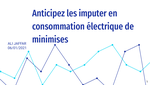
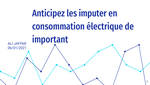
minimises: minimises -> important (50, 39)
